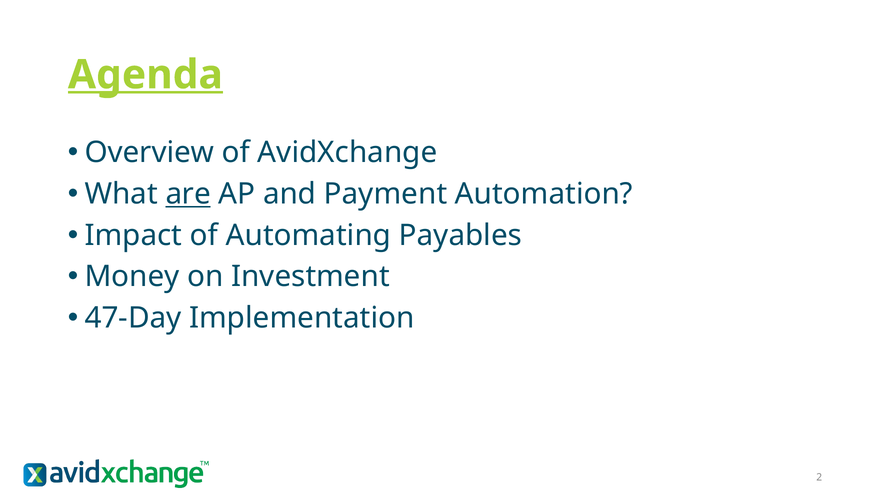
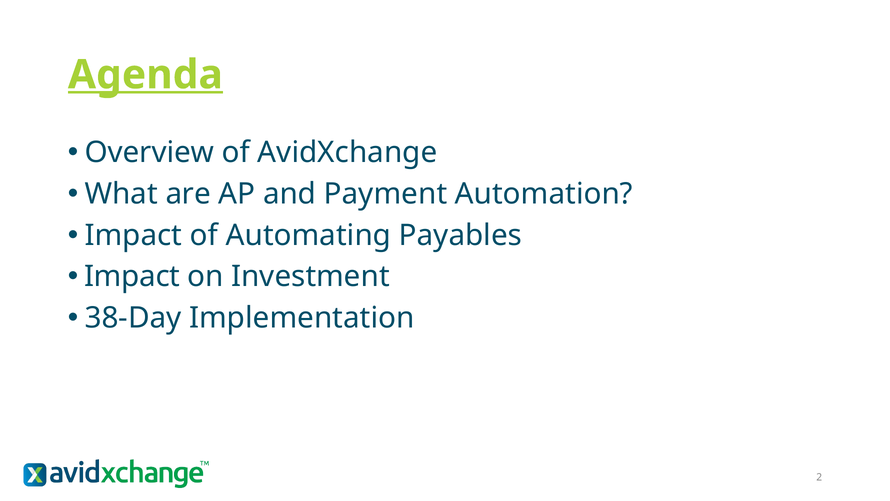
are underline: present -> none (188, 194)
Money: Money -> Impact (132, 276)
47-Day: 47-Day -> 38-Day (133, 318)
